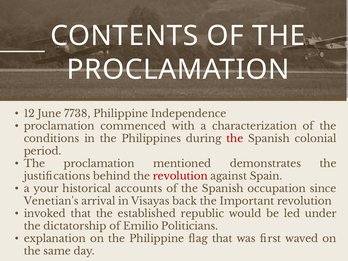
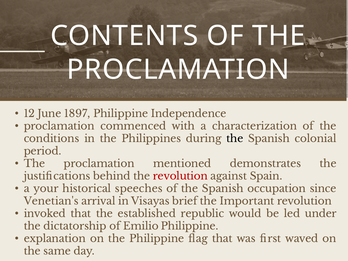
7738: 7738 -> 1897 (77, 114)
the colour: red -> black (235, 139)
accounts: accounts -> speeches (139, 189)
back: back -> brief (185, 201)
Emilio Politicians: Politicians -> Philippine (190, 226)
